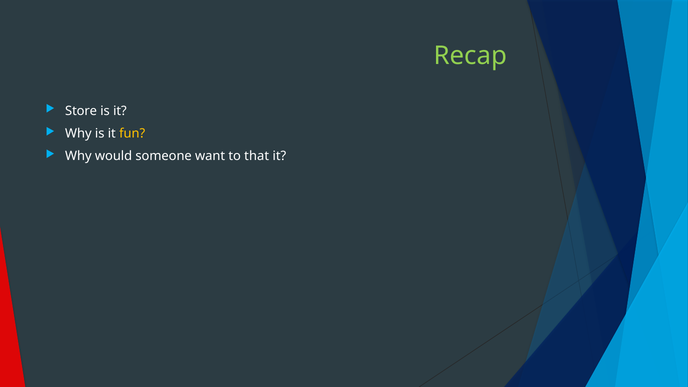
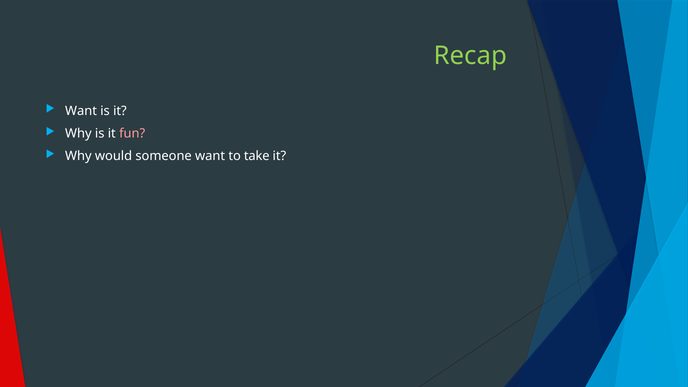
Store: Store -> Want (81, 111)
fun colour: yellow -> pink (132, 133)
that: that -> take (257, 156)
